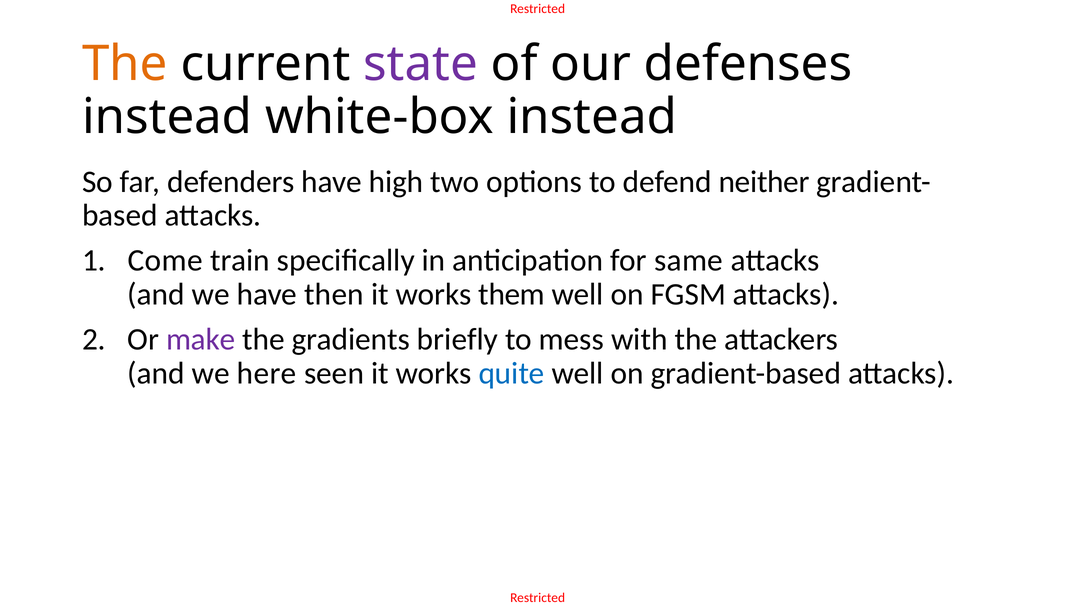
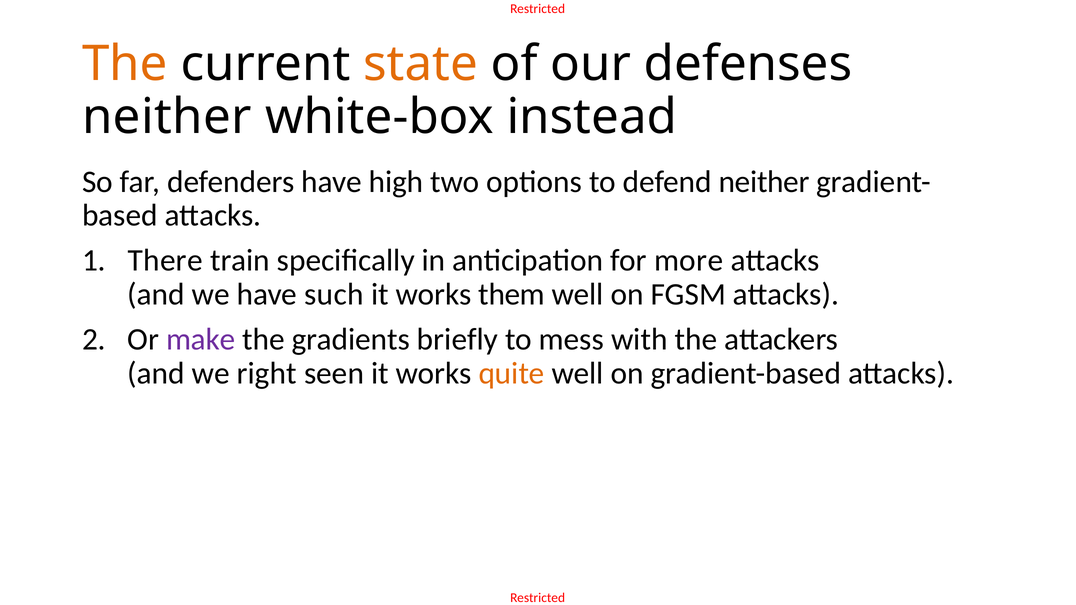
state colour: purple -> orange (421, 64)
instead: instead -> neither (167, 117)
Come: Come -> There (165, 261)
same: same -> more (689, 261)
then: then -> such (334, 295)
here: here -> right (267, 373)
quite colour: blue -> orange (512, 373)
